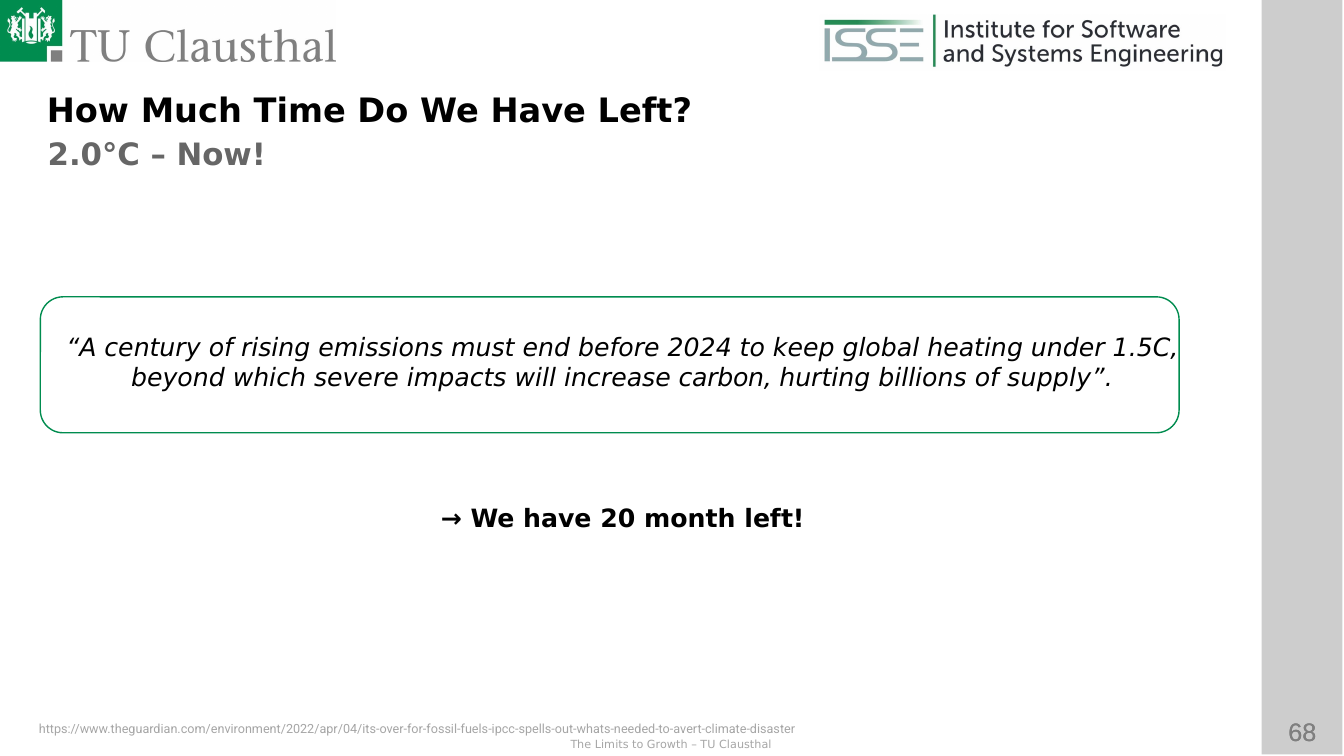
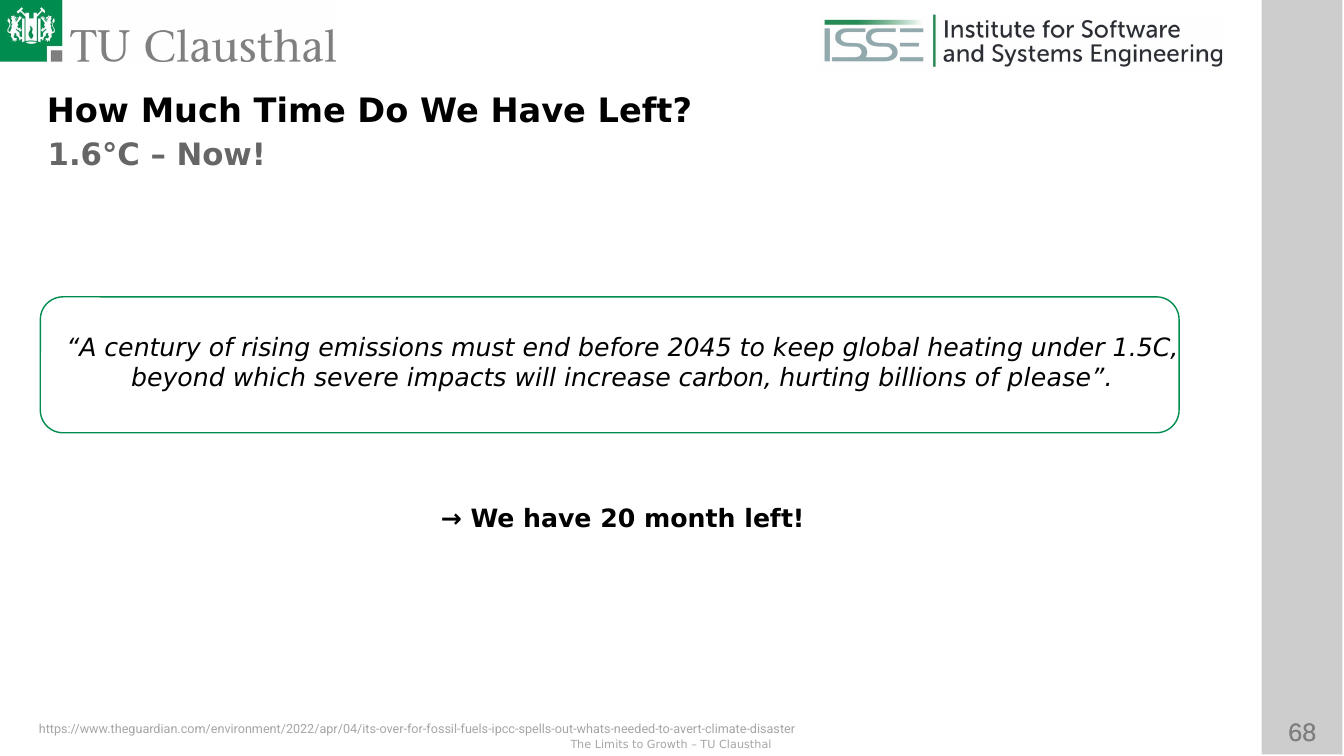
2.0°C: 2.0°C -> 1.6°C (94, 156)
2024: 2024 -> 2045 (700, 348)
supply: supply -> please (1060, 378)
